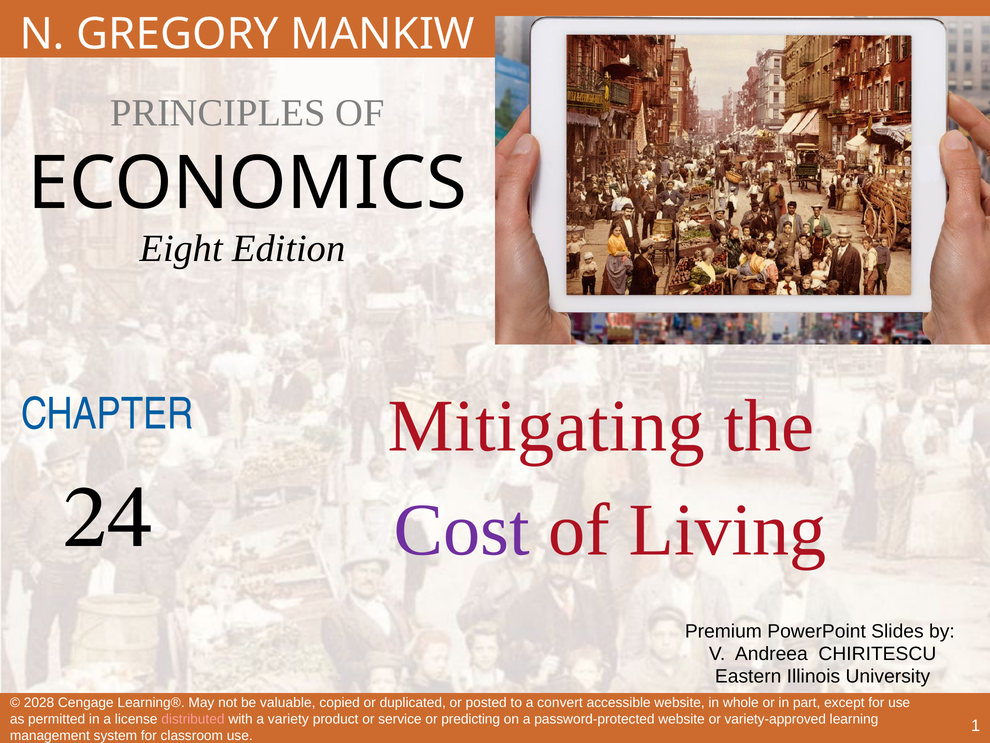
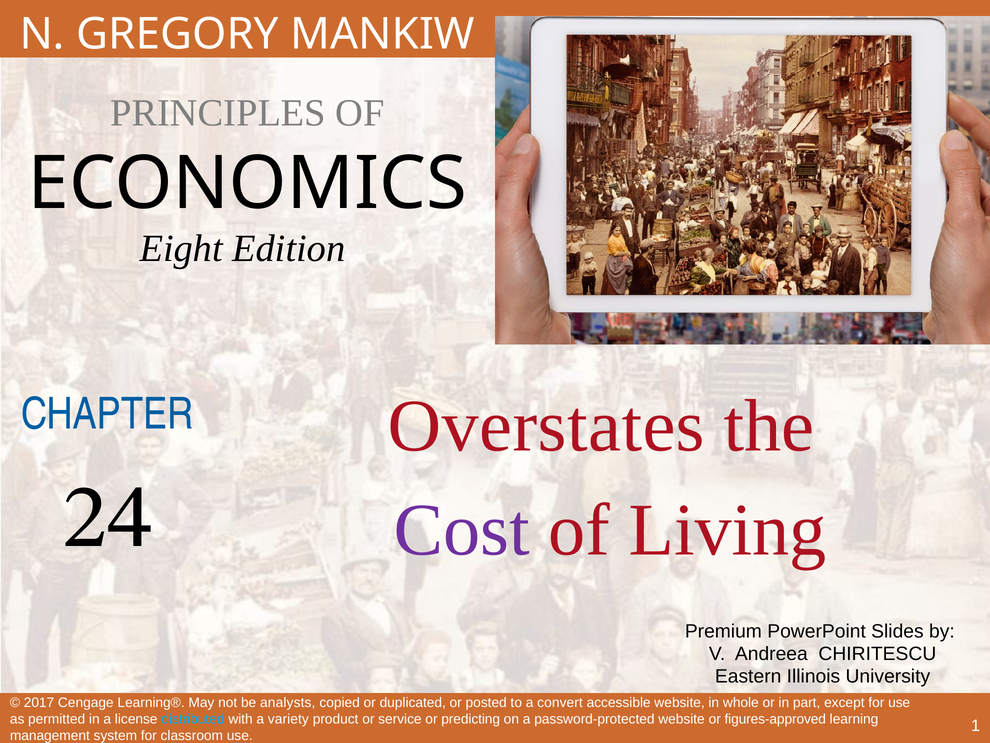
Mitigating: Mitigating -> Overstates (546, 426)
2028: 2028 -> 2017 (39, 702)
valuable: valuable -> analysts (288, 702)
distributed colour: pink -> light blue (193, 719)
variety-approved: variety-approved -> figures-approved (775, 719)
